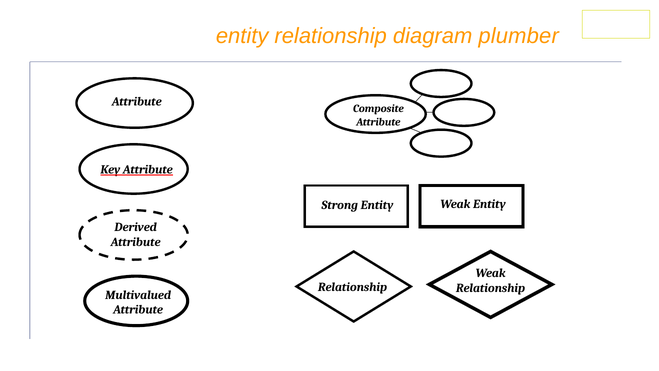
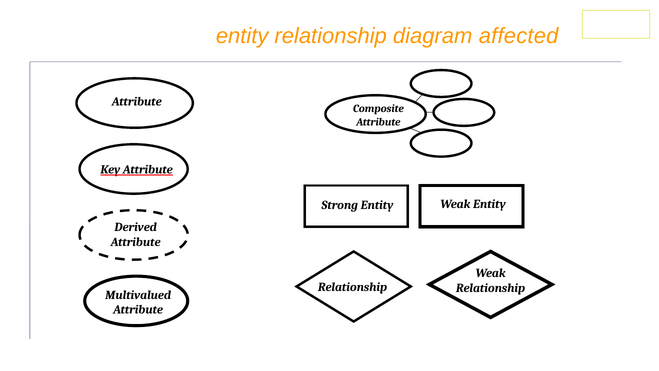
plumber: plumber -> affected (519, 36)
